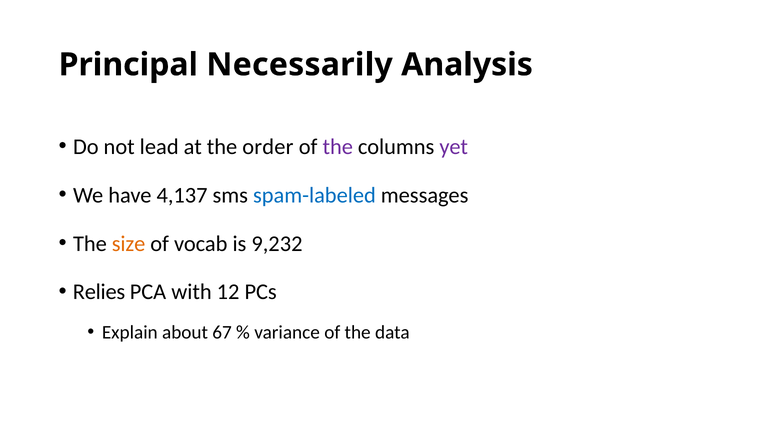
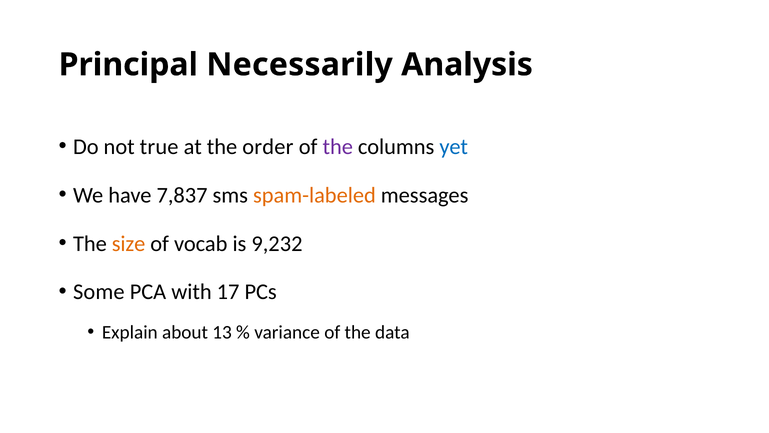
lead: lead -> true (159, 147)
yet colour: purple -> blue (454, 147)
4,137: 4,137 -> 7,837 (182, 195)
spam-labeled colour: blue -> orange (314, 195)
Relies: Relies -> Some (99, 292)
12: 12 -> 17 (228, 292)
67: 67 -> 13 (222, 332)
